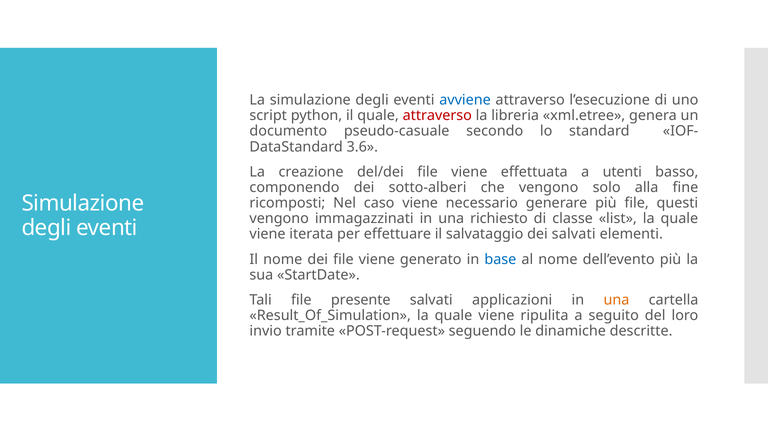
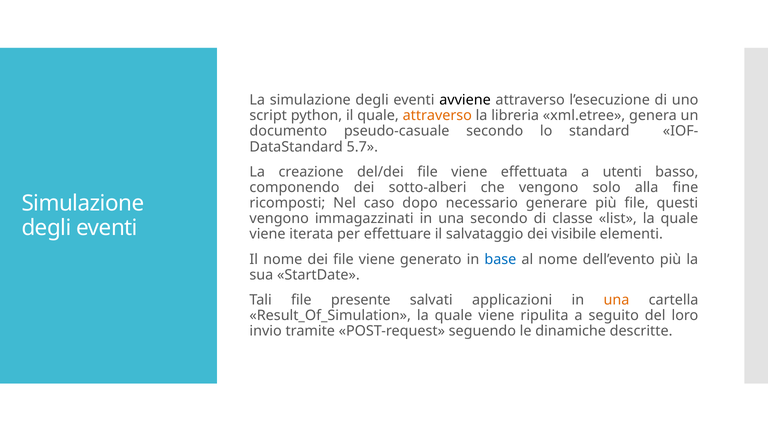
avviene colour: blue -> black (465, 100)
attraverso colour: red -> orange (437, 116)
3.6: 3.6 -> 5.7 (362, 147)
caso viene: viene -> dopo (420, 203)
una richiesto: richiesto -> secondo (499, 219)
dei salvati: salvati -> visibile (574, 234)
